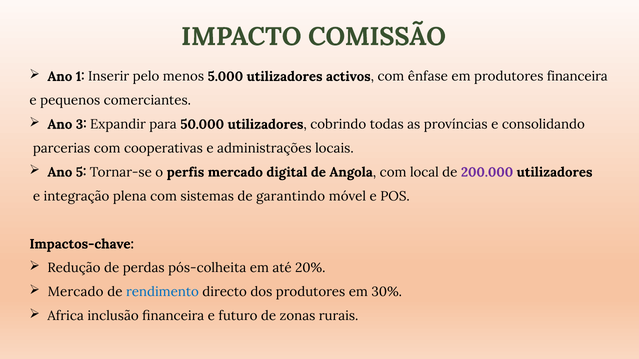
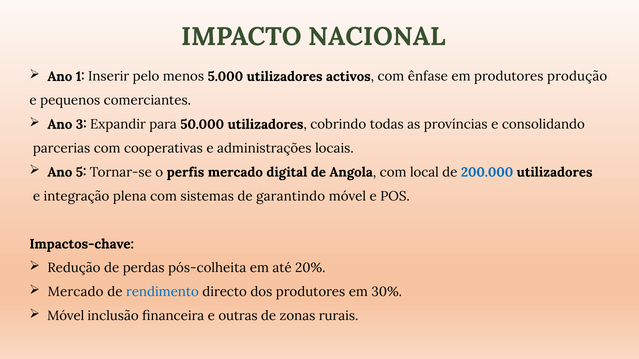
COMISSÃO: COMISSÃO -> NACIONAL (377, 37)
produtores financeira: financeira -> produção (577, 77)
200.000 colour: purple -> blue (487, 172)
Africa: Africa -> Móvel (66, 316)
futuro: futuro -> outras (238, 316)
